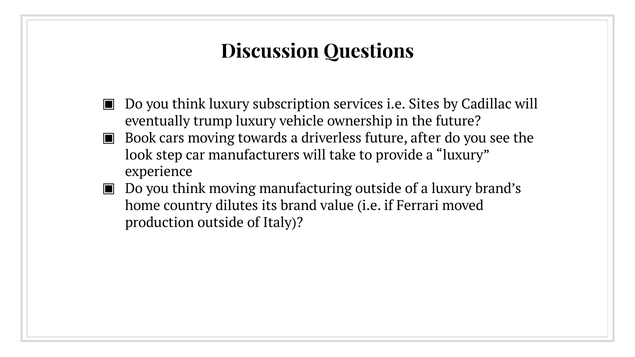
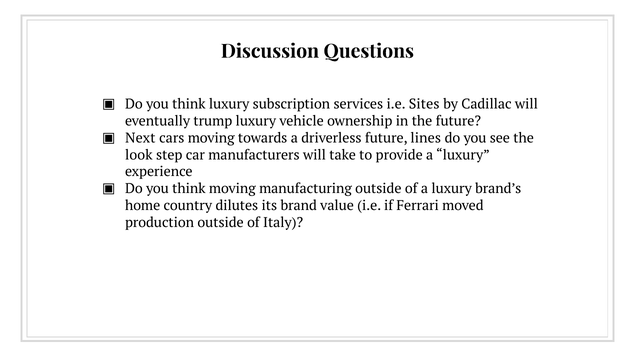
Book: Book -> Next (140, 138)
after: after -> lines (426, 138)
